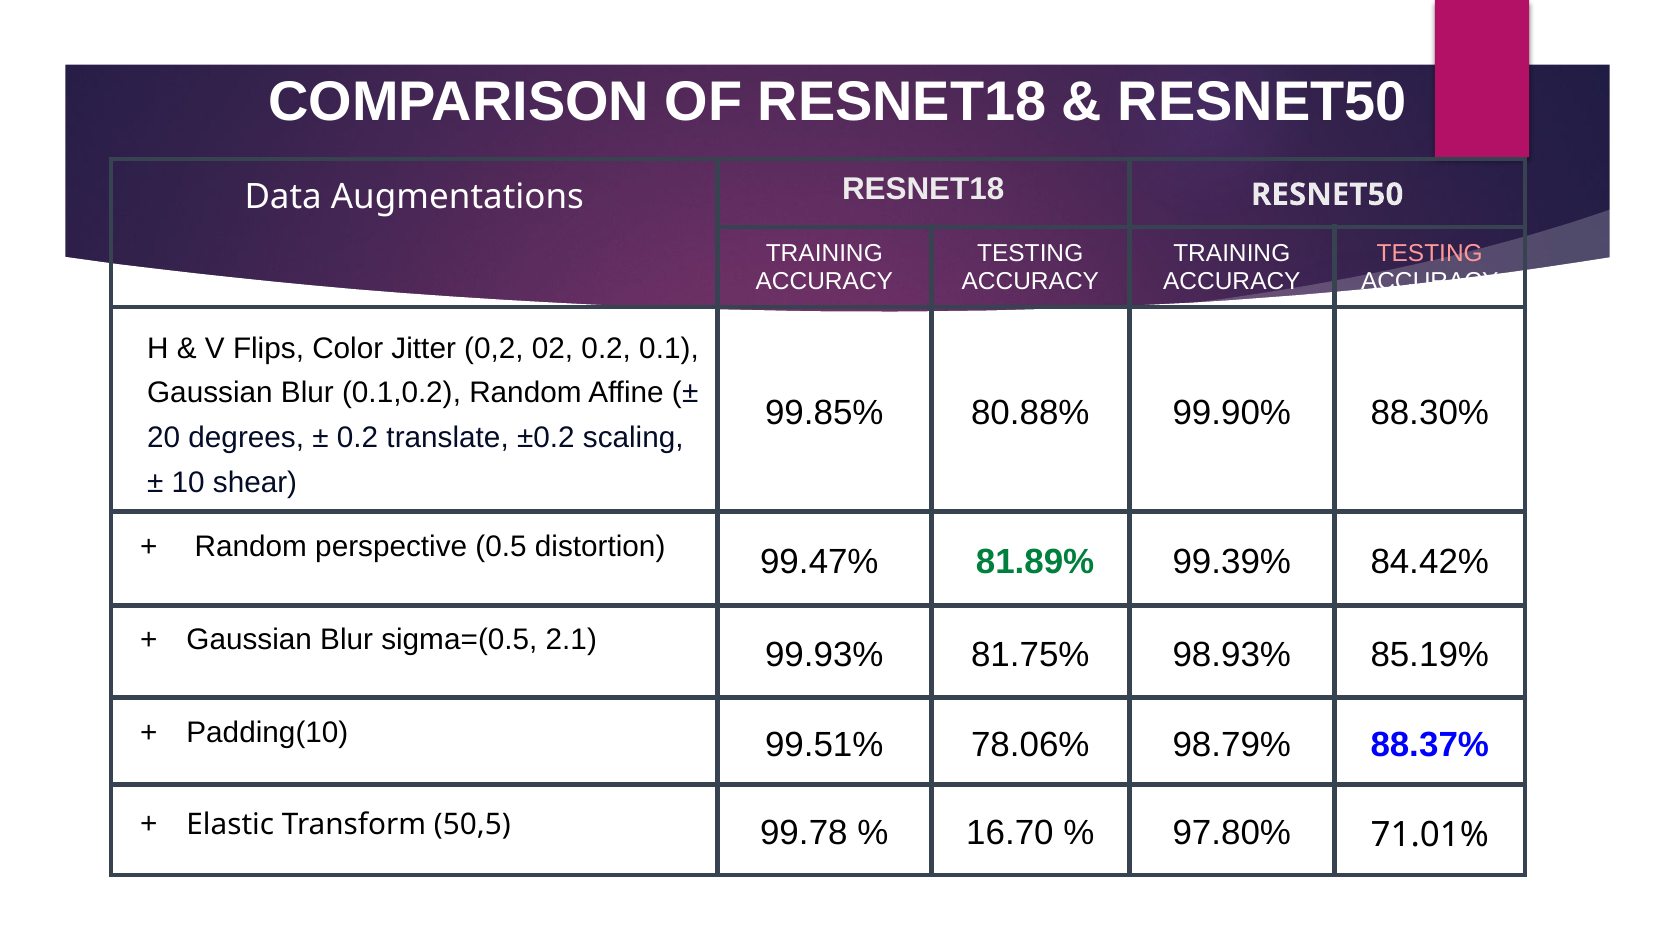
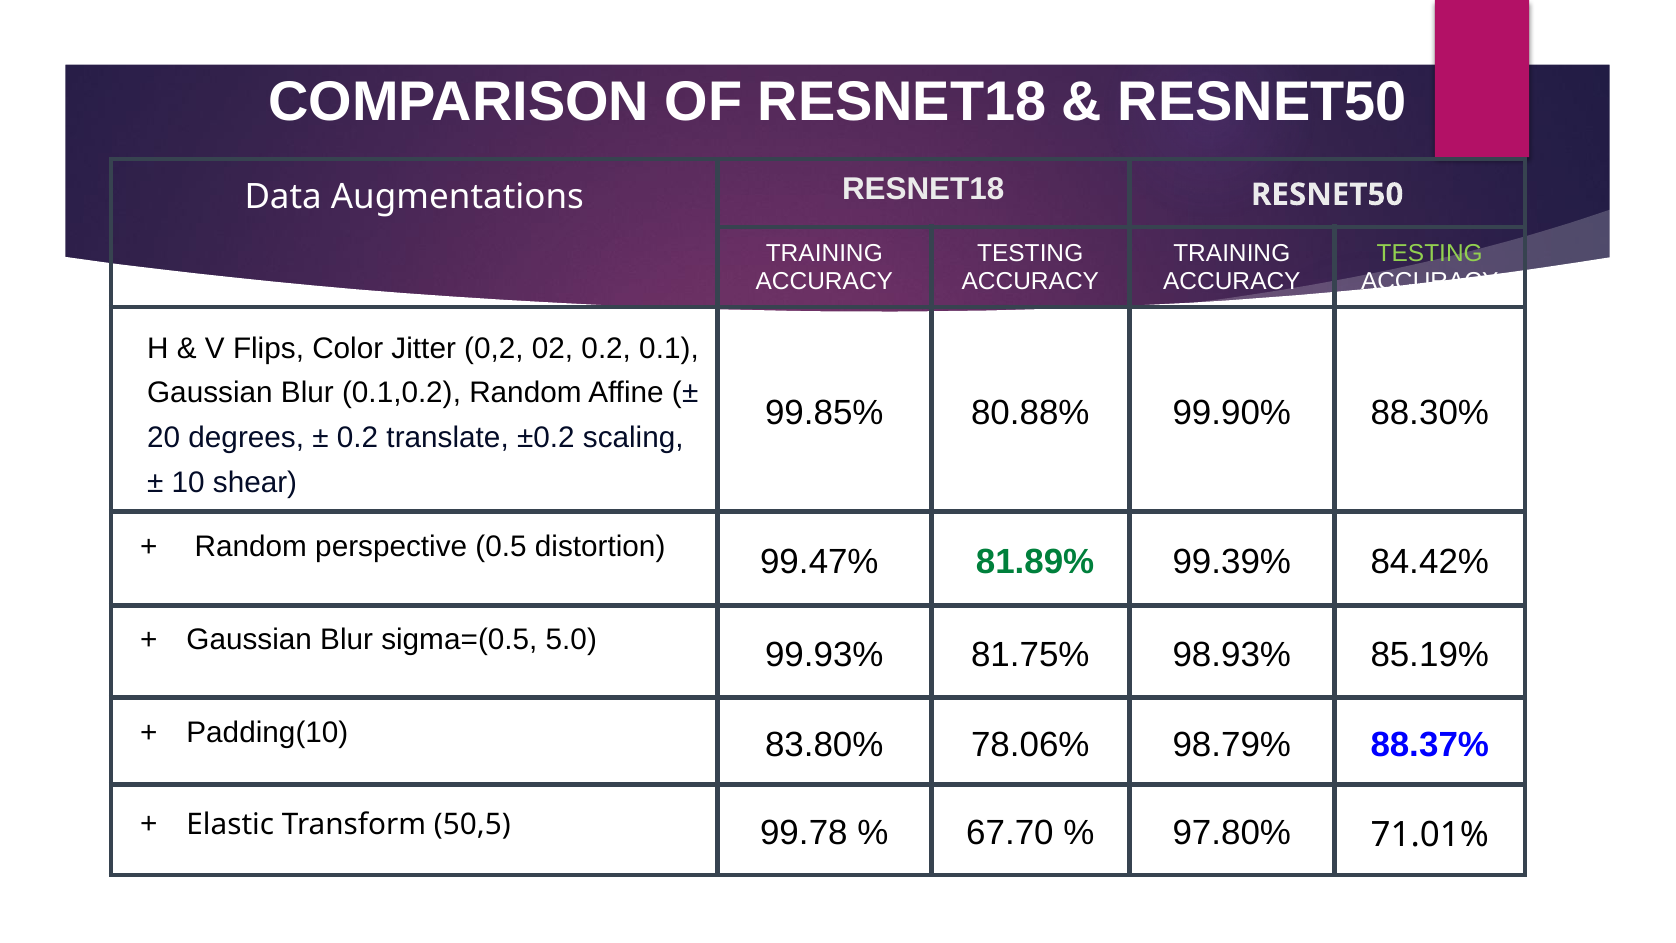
TESTING colour: pink -> light green (1430, 253)
2.1: 2.1 -> 5.0 (571, 640)
99.51%: 99.51% -> 83.80% (824, 744)
16.70: 16.70 -> 67.70 (1010, 833)
